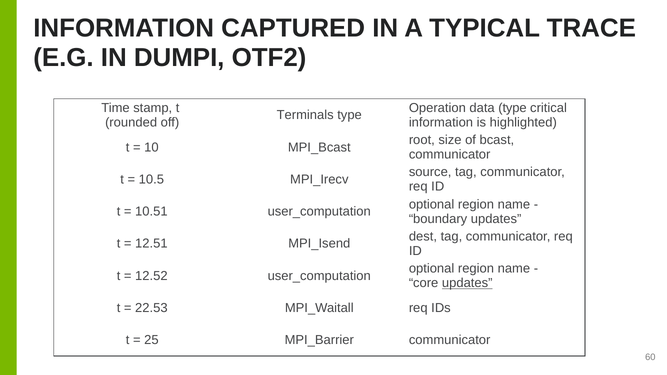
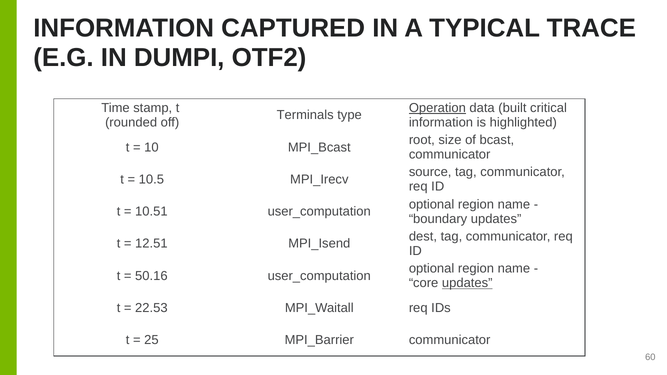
Operation underline: none -> present (437, 108)
data type: type -> built (512, 108)
12.52: 12.52 -> 50.16 (151, 276)
